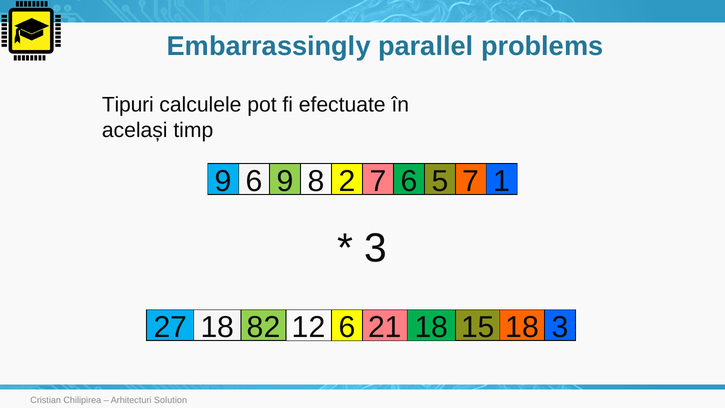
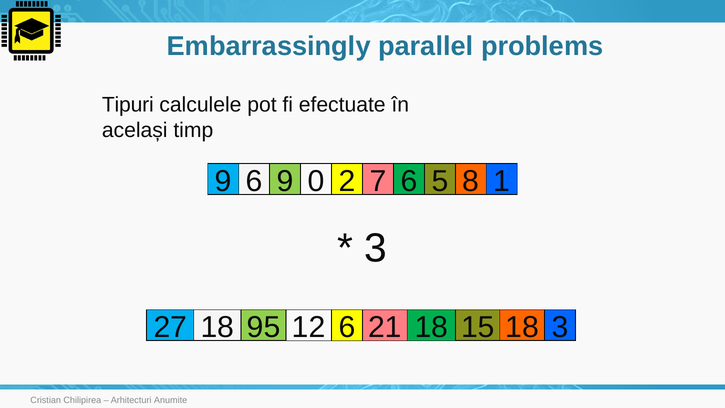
8: 8 -> 0 (316, 181)
5 7: 7 -> 8 (471, 181)
82: 82 -> 95 (264, 327)
Solution: Solution -> Anumite (171, 400)
